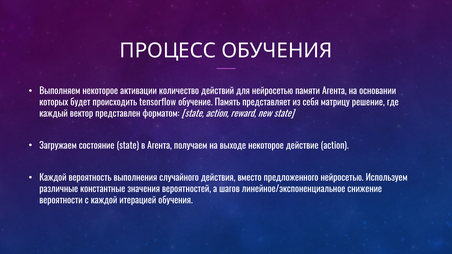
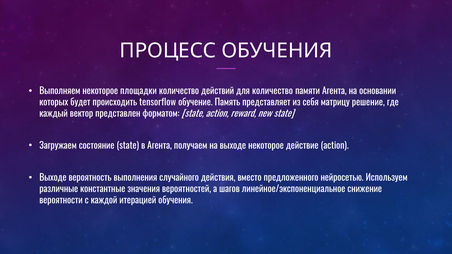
активации: активации -> площадки (139, 91)
для нейросетью: нейросетью -> количество (272, 91)
Каждой: Каждой -> Выходе (53, 178)
